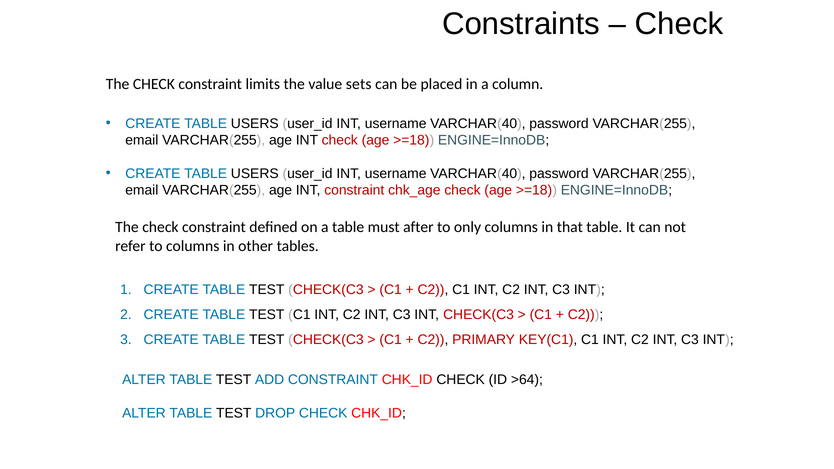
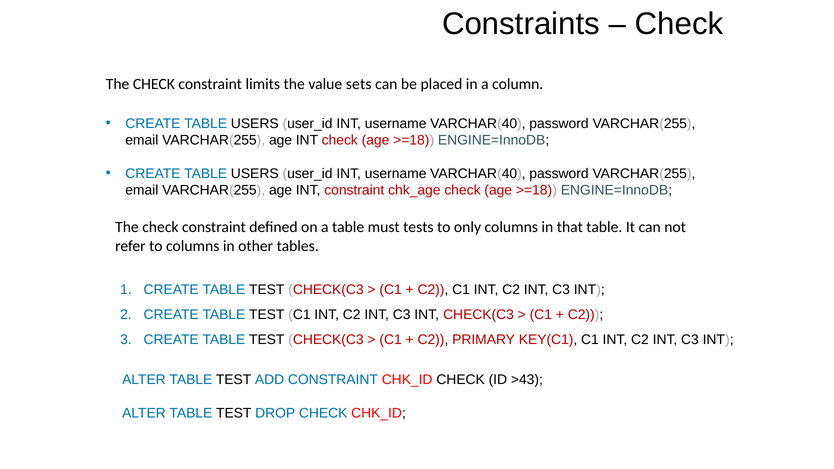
after: after -> tests (418, 227)
>64: >64 -> >43 (527, 380)
